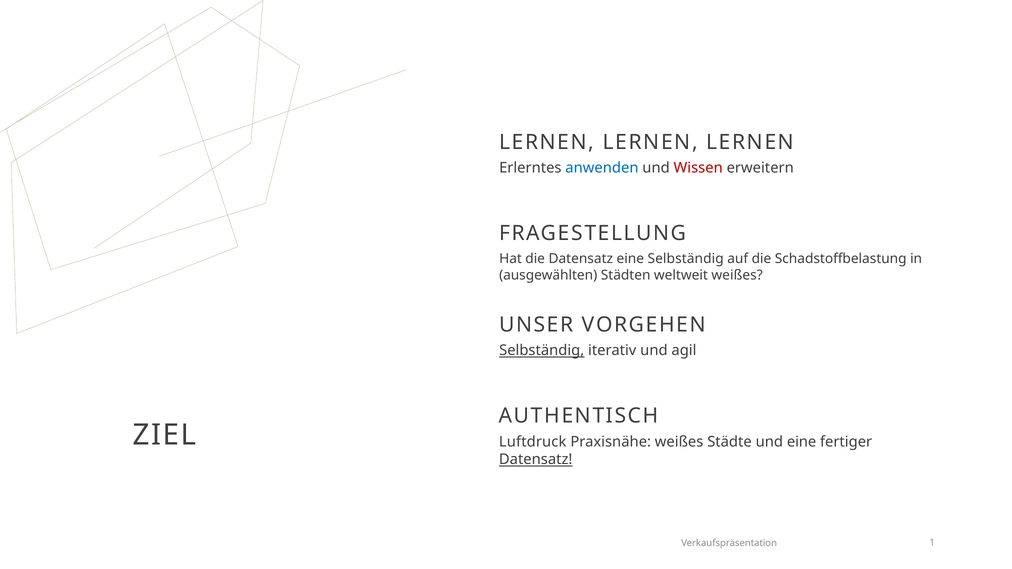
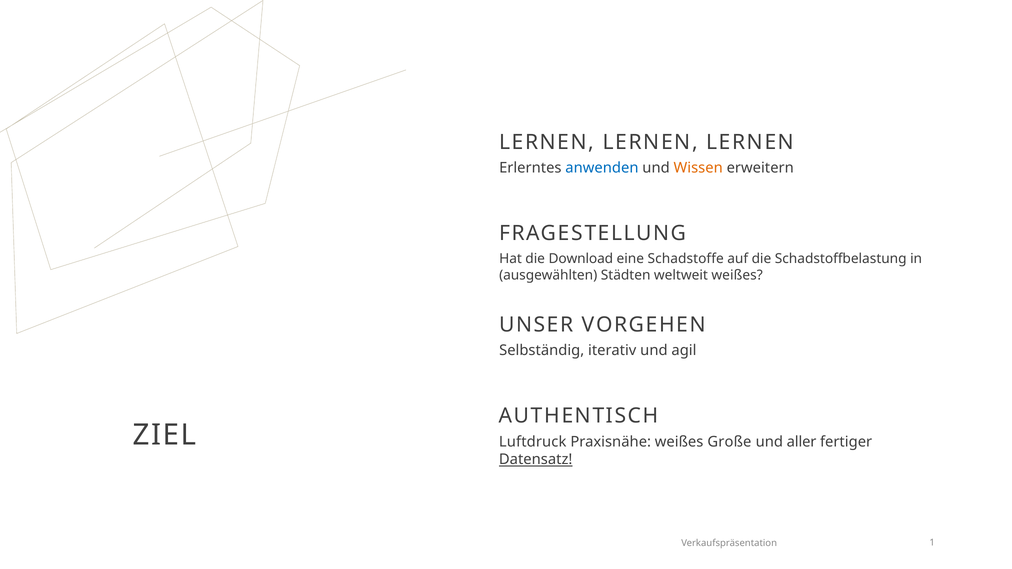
Wissen colour: red -> orange (698, 168)
die Datensatz: Datensatz -> Download (581, 259)
eine Selbständig: Selbständig -> Schadstoffe (686, 259)
Selbständig underline: present -> none (542, 351)
Städte: Städte -> Große (729, 442)
und eine: eine -> aller (802, 442)
